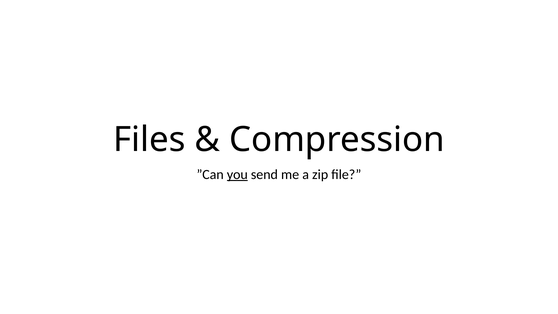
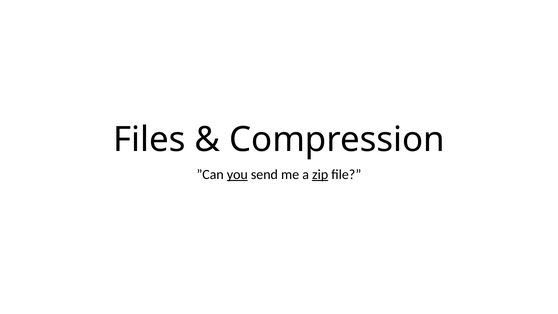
zip underline: none -> present (320, 174)
